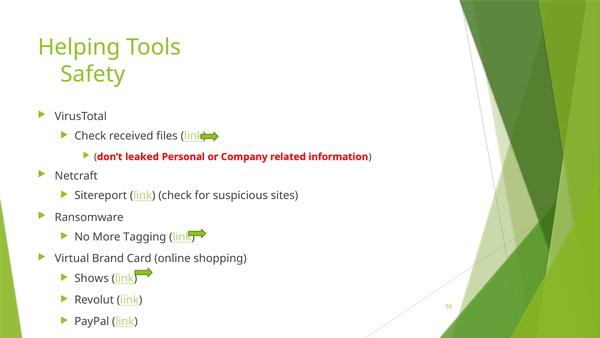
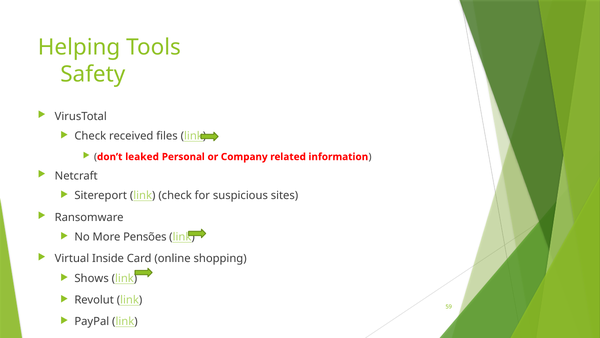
Tagging: Tagging -> Pensões (145, 237)
Brand: Brand -> Inside (108, 258)
